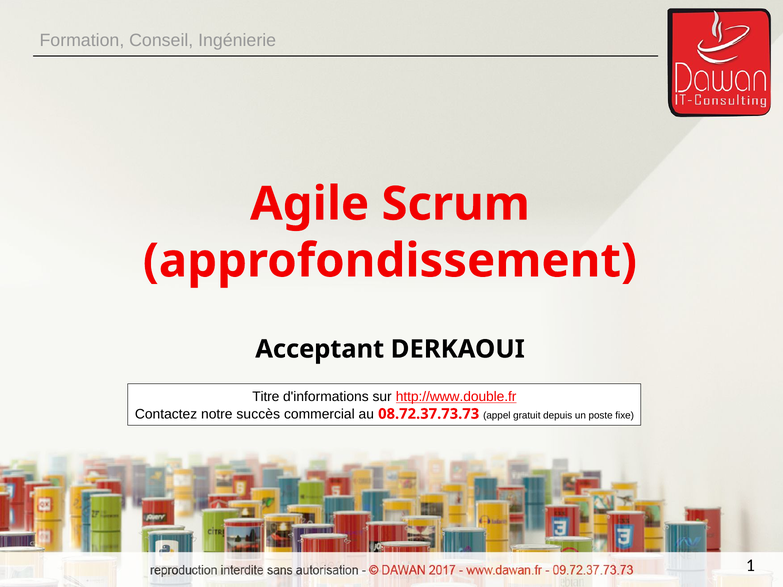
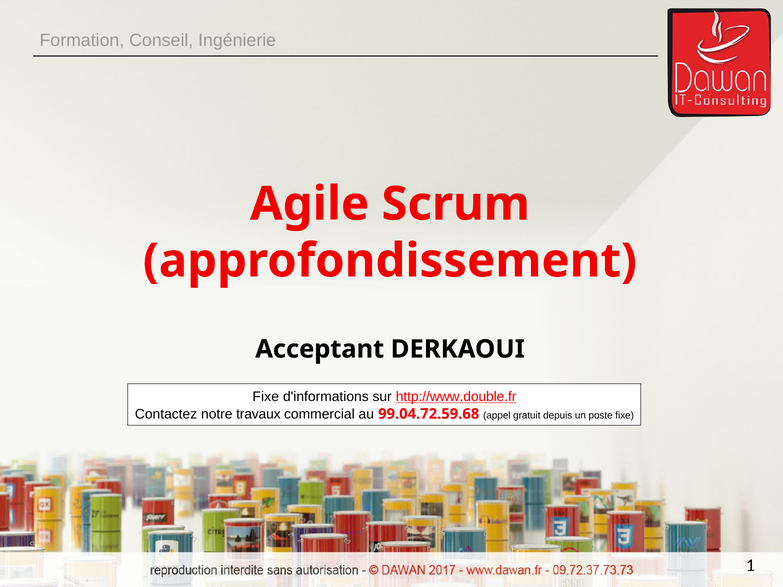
Titre: Titre -> Fixe (266, 397)
succès: succès -> travaux (258, 414)
08.72.37.73.73: 08.72.37.73.73 -> 99.04.72.59.68 (429, 414)
